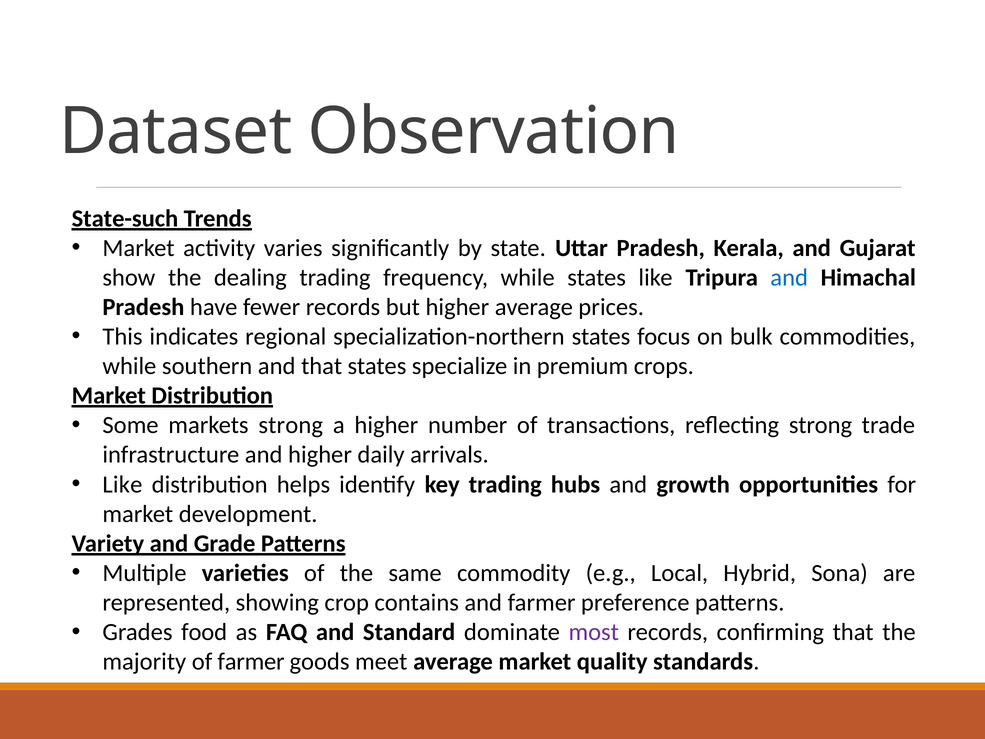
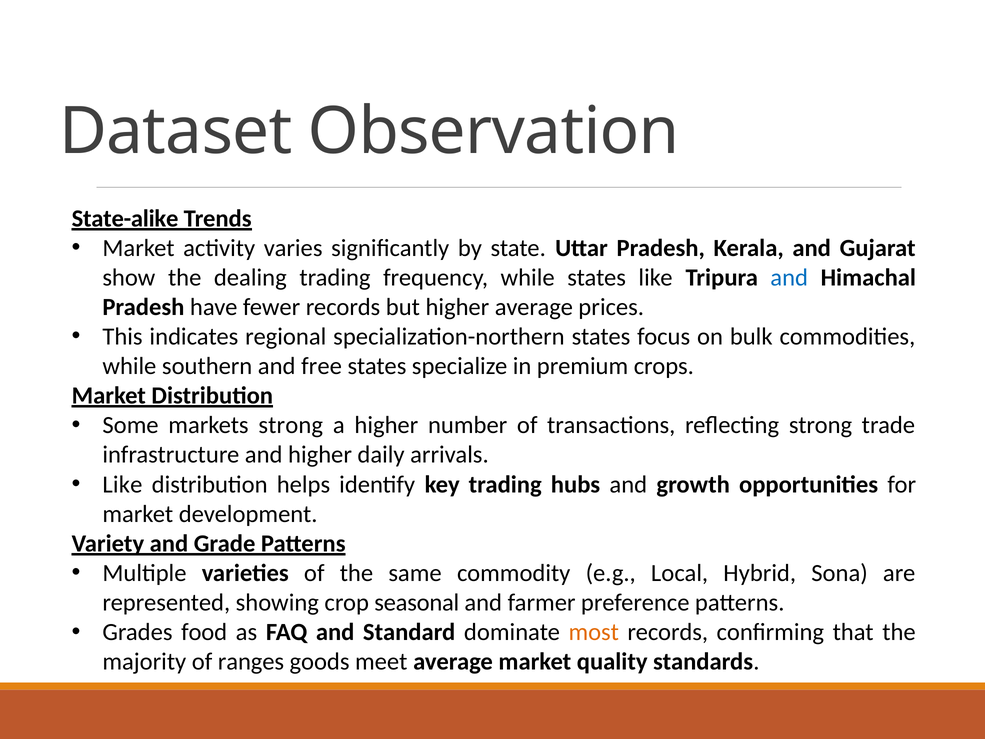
State-such: State-such -> State-alike (125, 218)
and that: that -> free (322, 366)
contains: contains -> seasonal (417, 602)
most colour: purple -> orange (594, 632)
of farmer: farmer -> ranges (251, 662)
